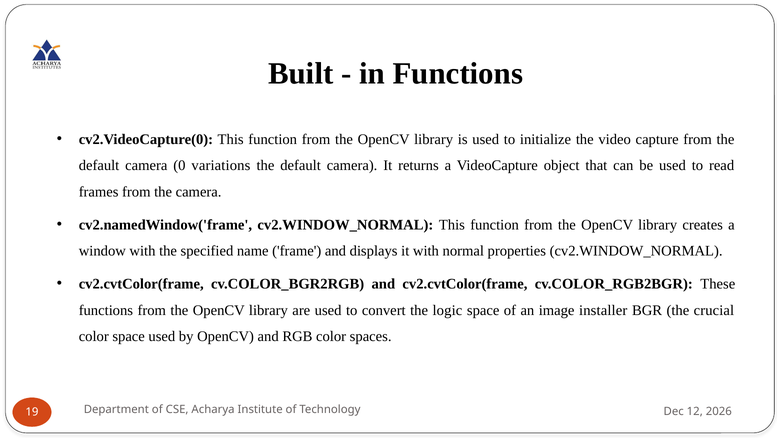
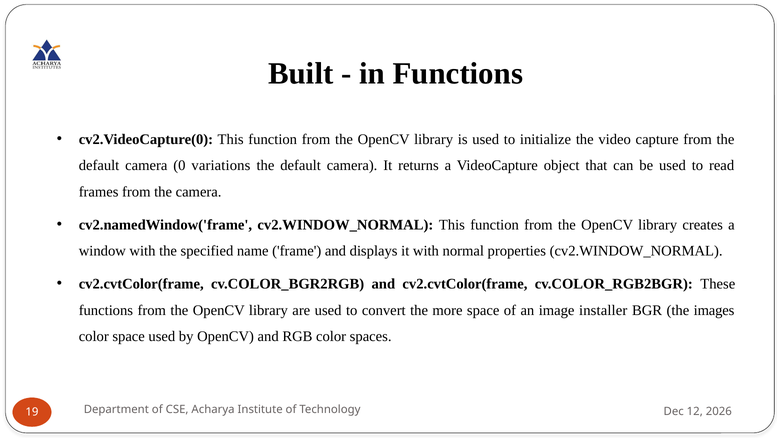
logic: logic -> more (447, 310)
crucial: crucial -> images (714, 310)
